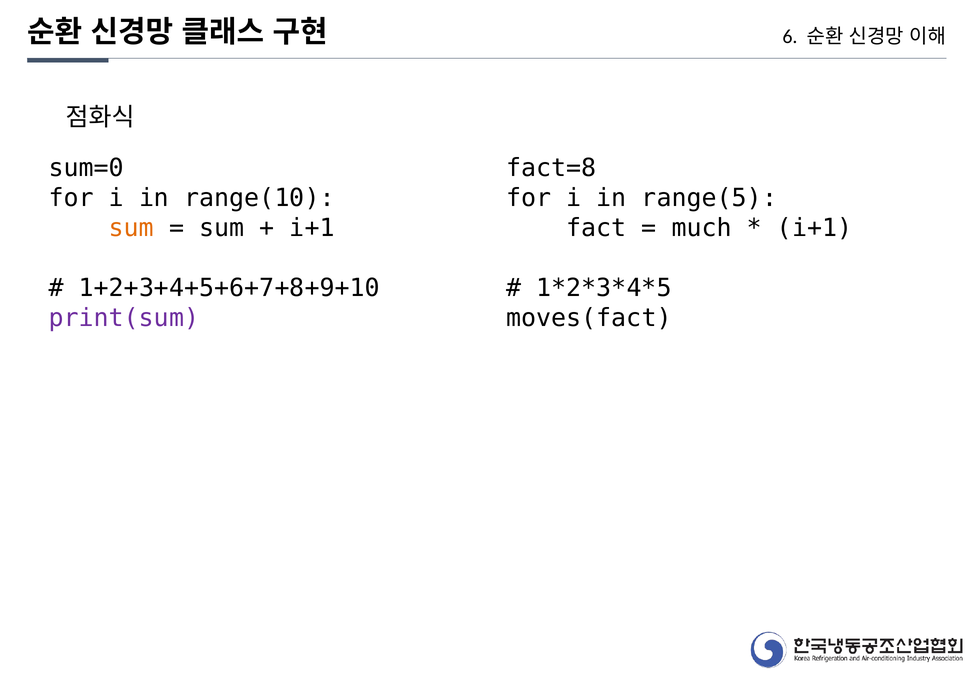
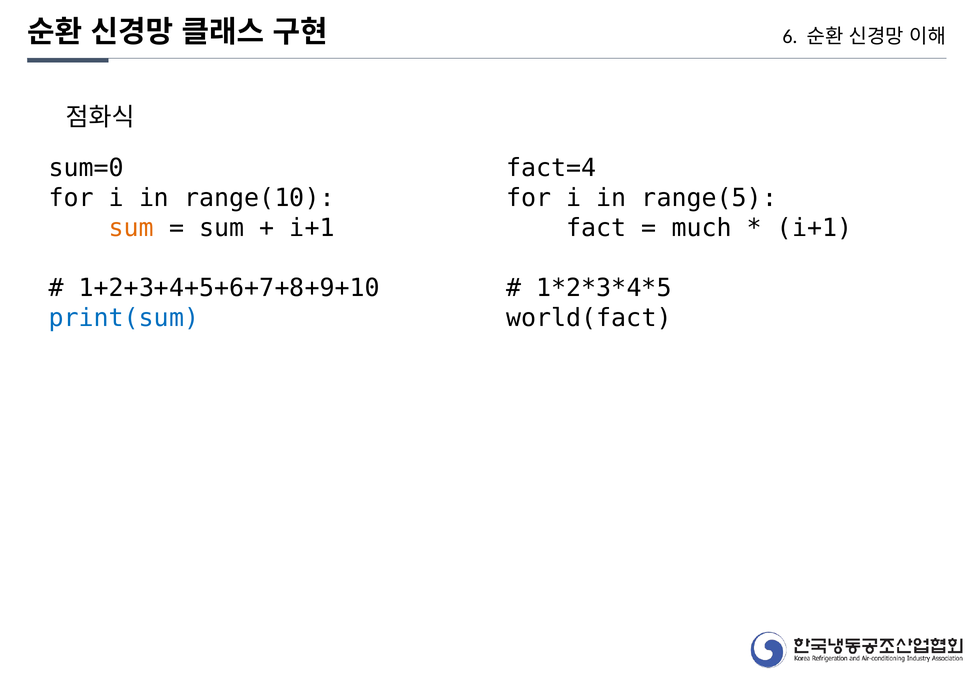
fact=8: fact=8 -> fact=4 (551, 168)
print(sum colour: purple -> blue (124, 318)
moves(fact: moves(fact -> world(fact (589, 318)
